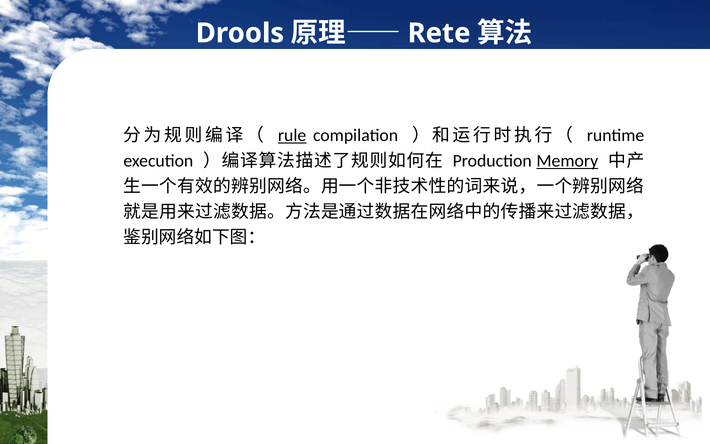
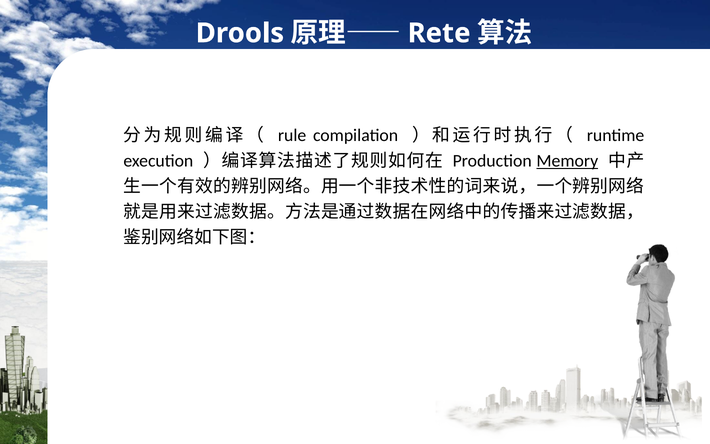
rule underline: present -> none (292, 135)
